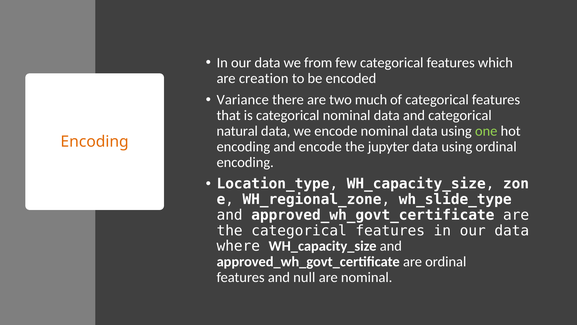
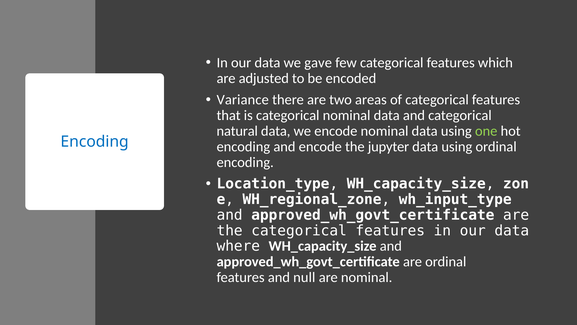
from: from -> gave (318, 63)
creation: creation -> adjusted (264, 78)
much: much -> areas (371, 100)
Encoding colour: orange -> blue (95, 141)
wh_slide_type: wh_slide_type -> wh_input_type (455, 199)
